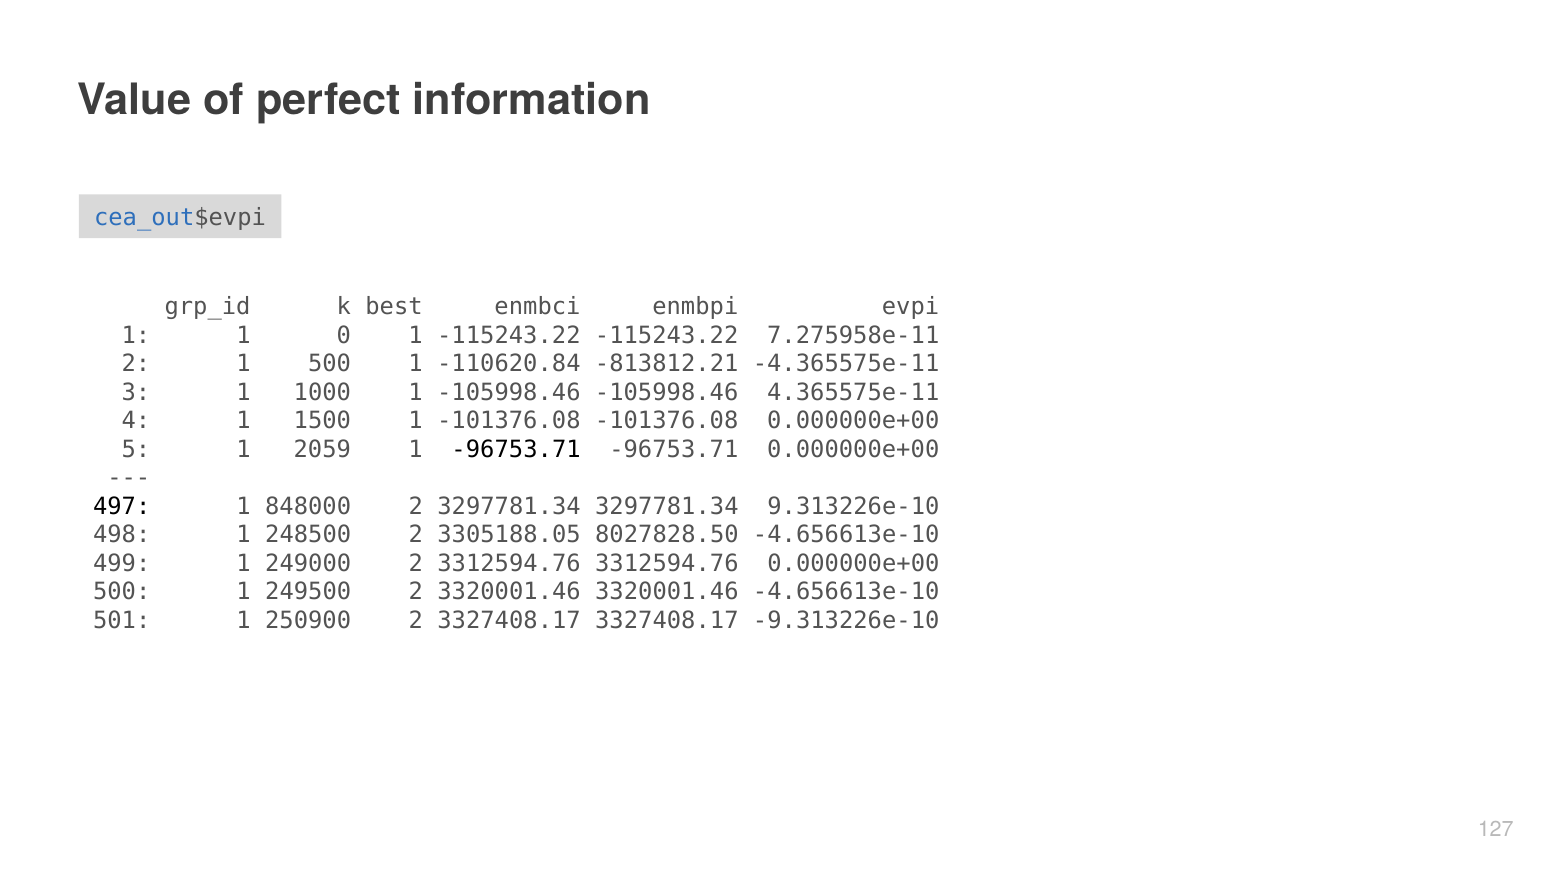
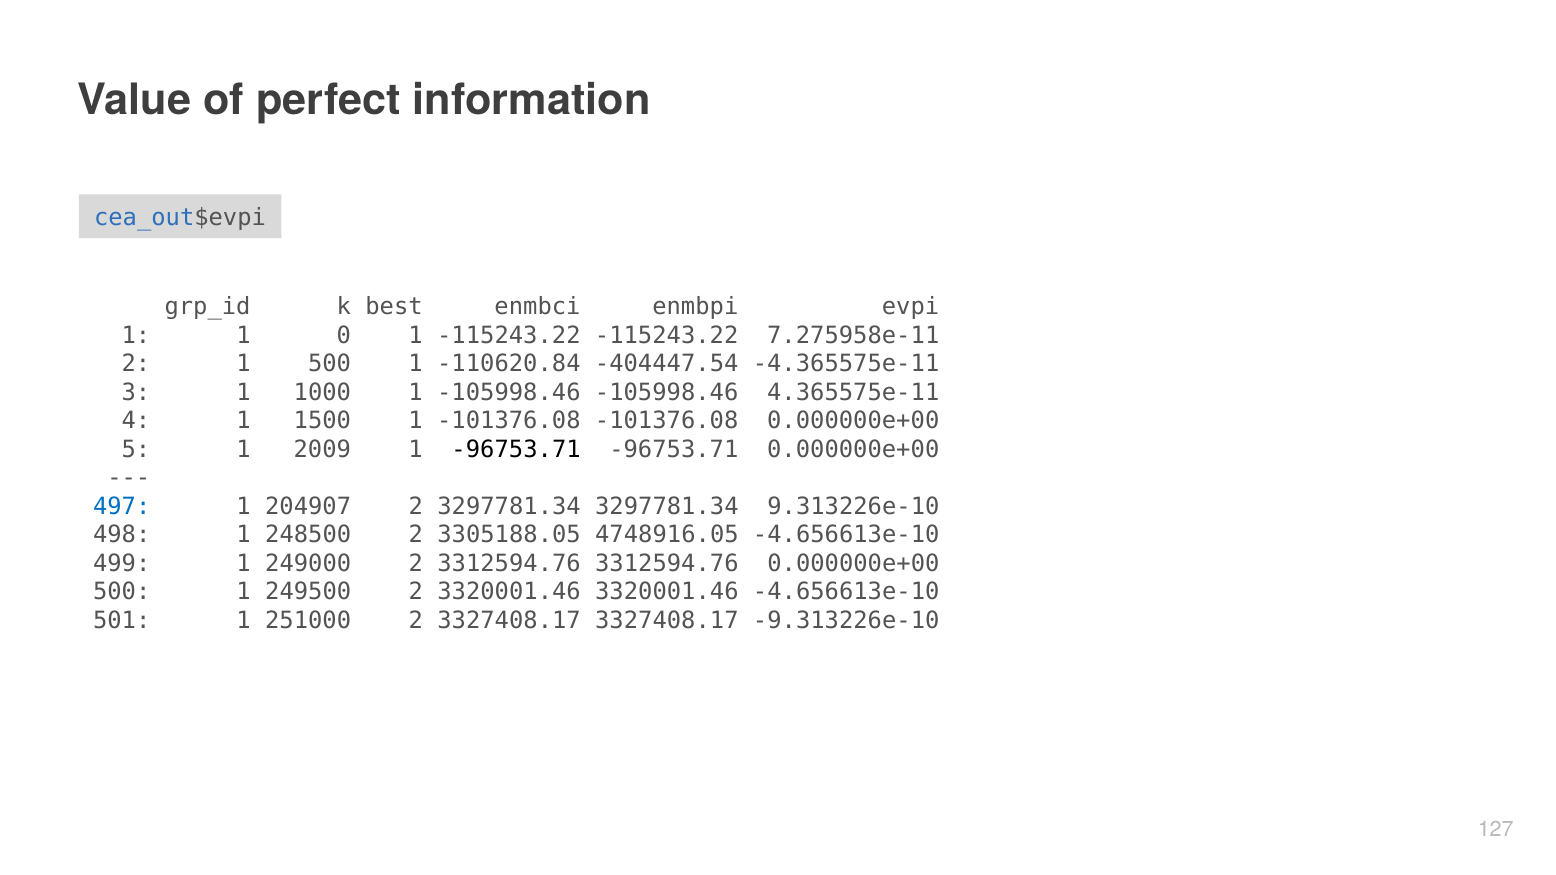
-813812.21: -813812.21 -> -404447.54 (667, 364)
2059: 2059 -> 2009 (322, 450)
497 colour: black -> blue (122, 507)
848000: 848000 -> 204907 (308, 507)
8027828.50: 8027828.50 -> 4748916.05 (667, 535)
250900: 250900 -> 251000 (308, 621)
